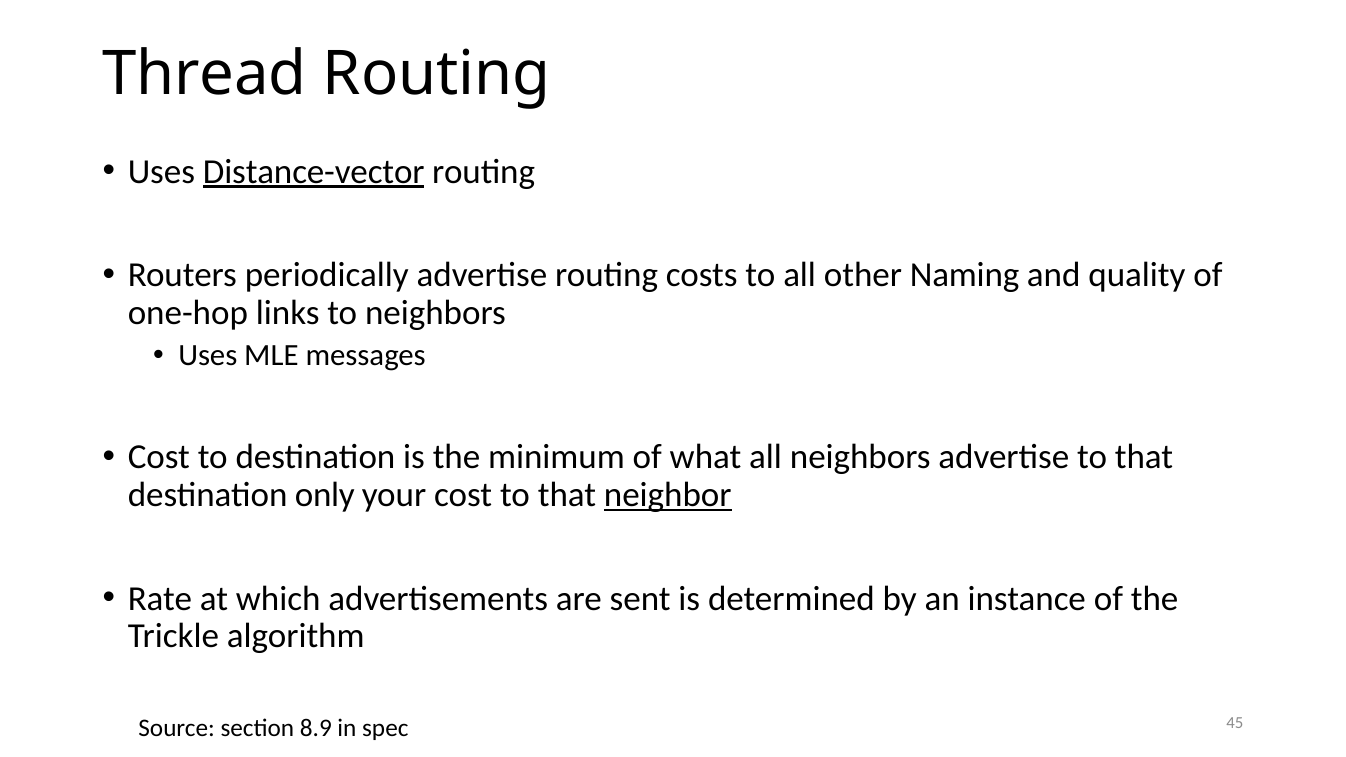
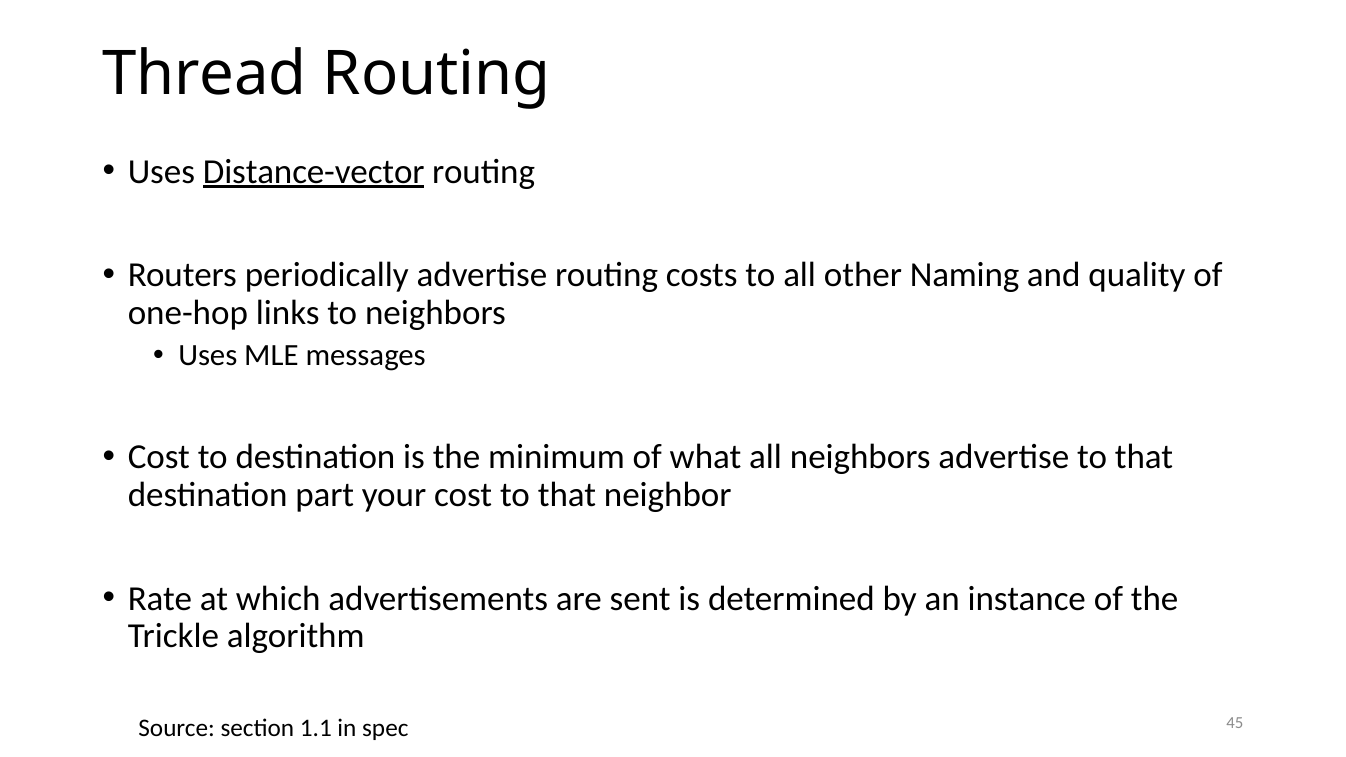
only: only -> part (325, 495)
neighbor underline: present -> none (668, 495)
8.9: 8.9 -> 1.1 (316, 728)
